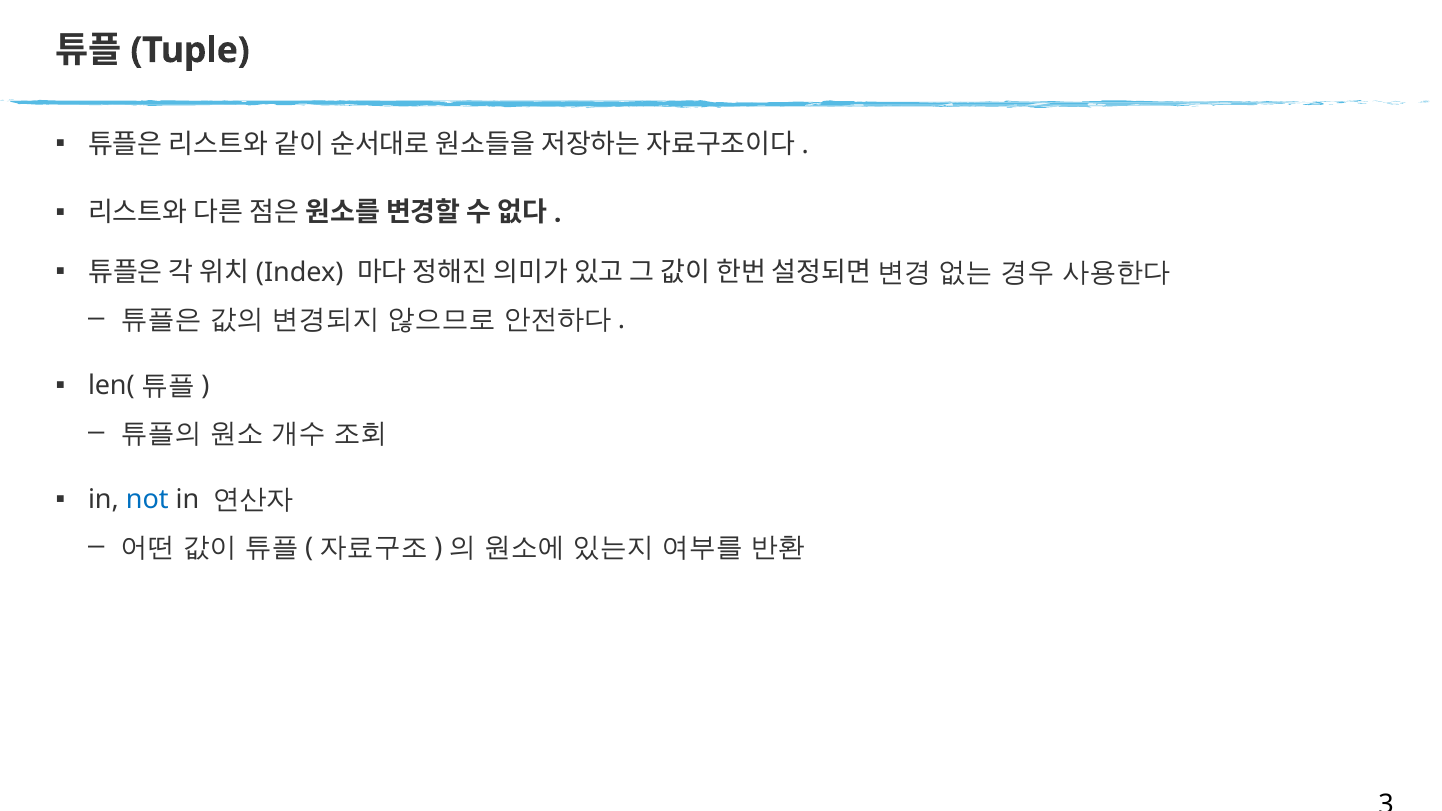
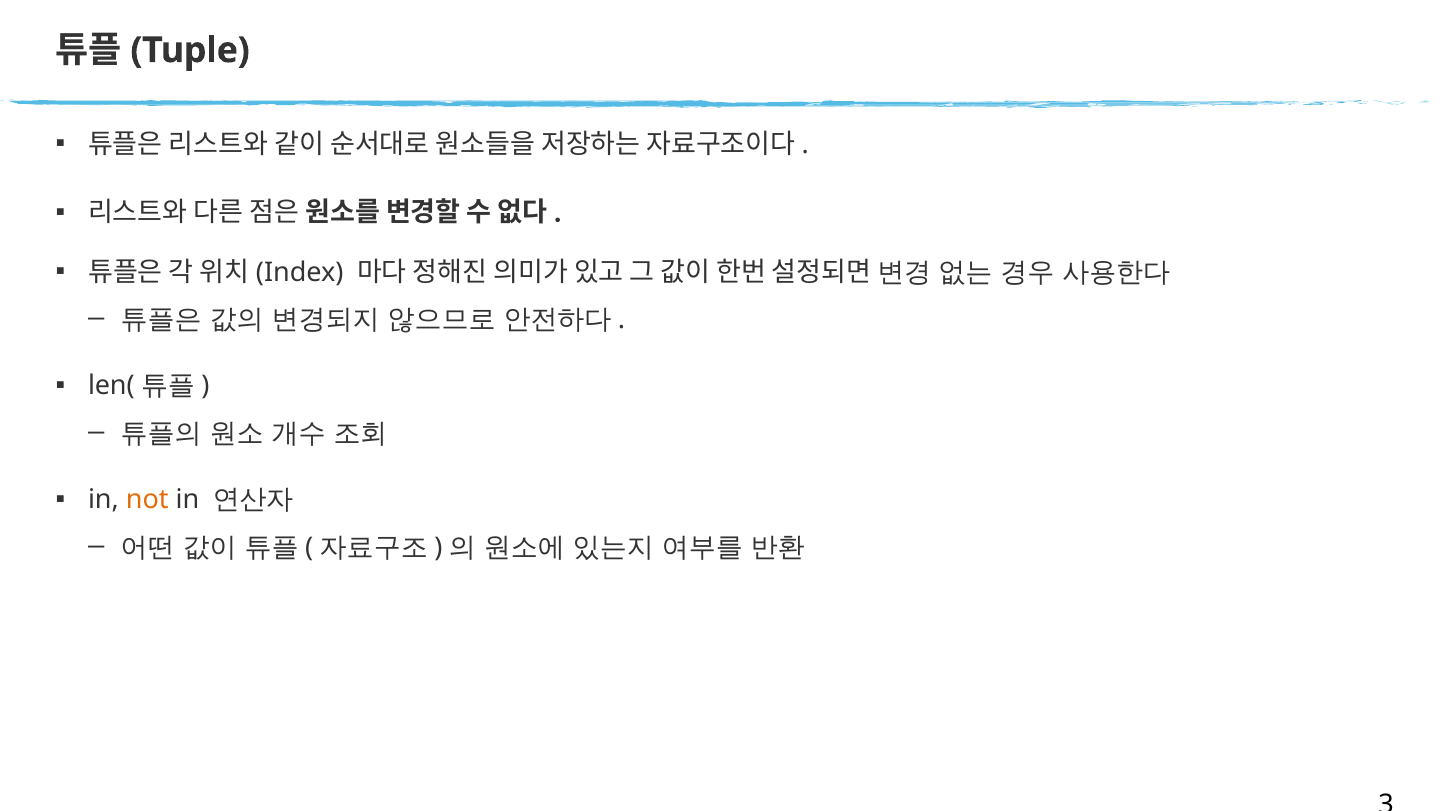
not colour: blue -> orange (147, 500)
